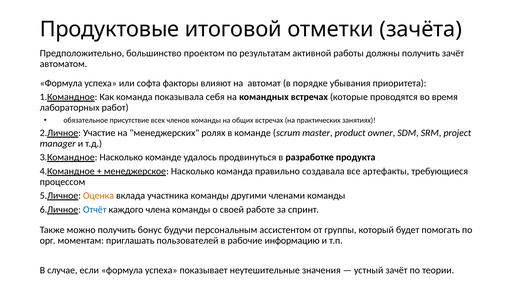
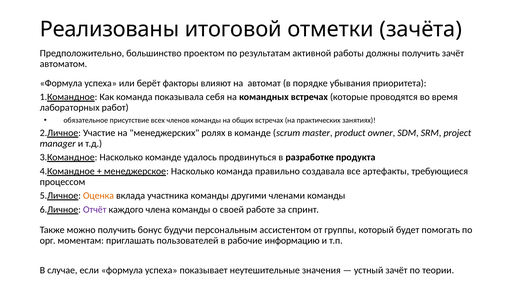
Продуктовые: Продуктовые -> Реализованы (110, 29)
софта: софта -> берёт (149, 83)
Отчёт colour: blue -> purple (95, 209)
